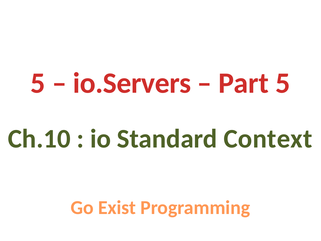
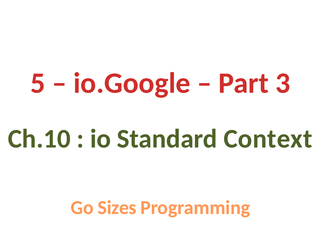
io.Servers: io.Servers -> io.Google (132, 83)
Part 5: 5 -> 3 (283, 83)
Exist: Exist -> Sizes (117, 207)
